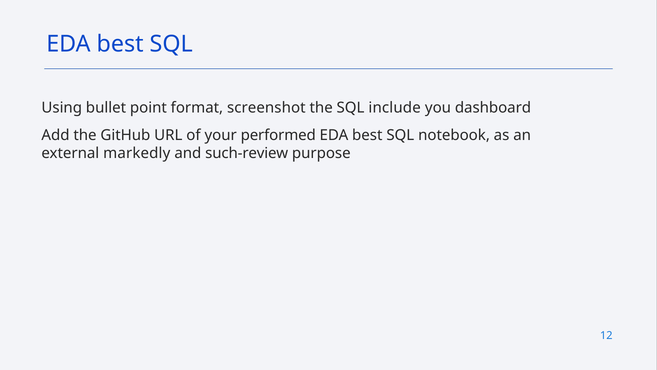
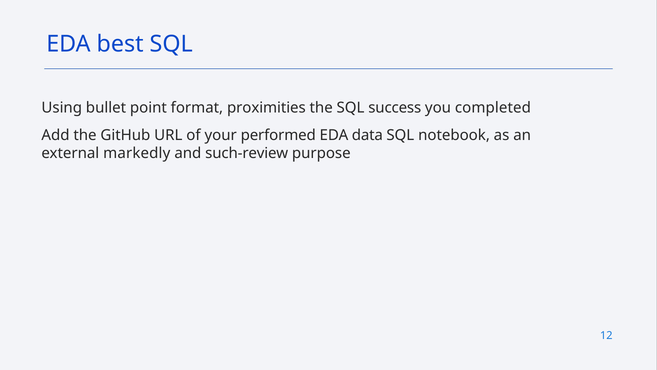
screenshot: screenshot -> proximities (266, 107)
include: include -> success (395, 107)
dashboard: dashboard -> completed (493, 107)
best: best -> data (367, 135)
